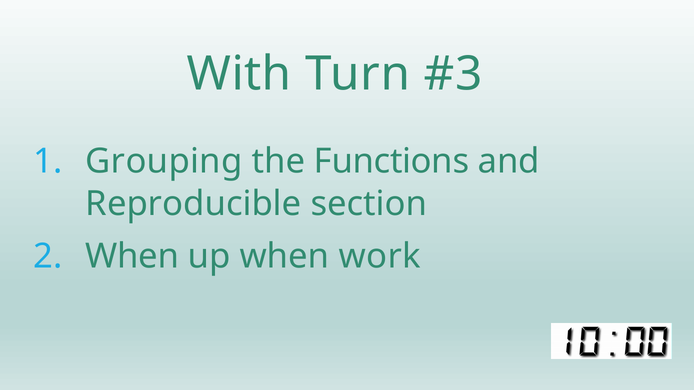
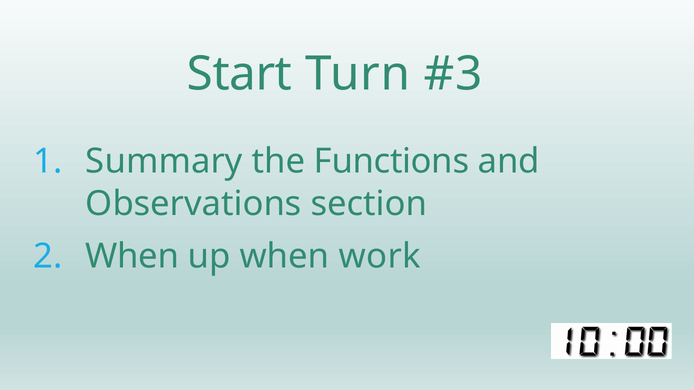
With: With -> Start (239, 74)
Grouping: Grouping -> Summary (164, 161)
Reproducible: Reproducible -> Observations (193, 204)
